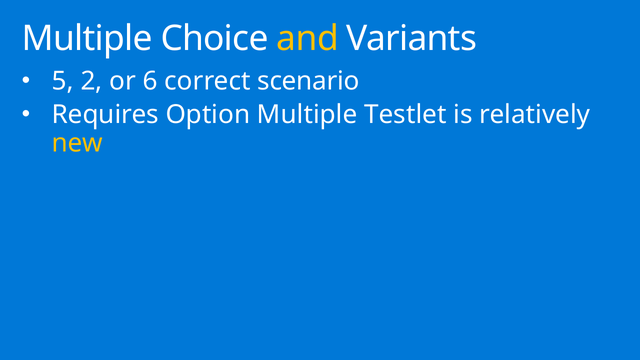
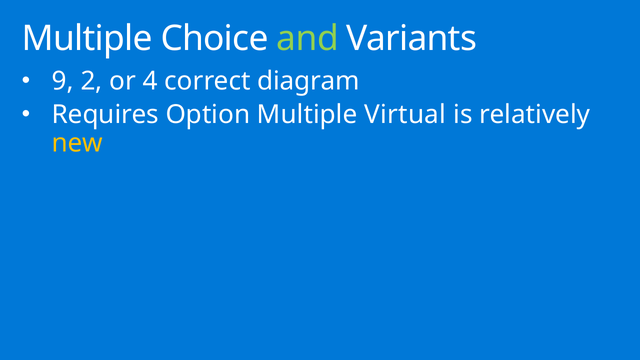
and colour: yellow -> light green (308, 39)
5: 5 -> 9 (63, 81)
6: 6 -> 4 (150, 81)
scenario: scenario -> diagram (308, 81)
Testlet: Testlet -> Virtual (405, 115)
